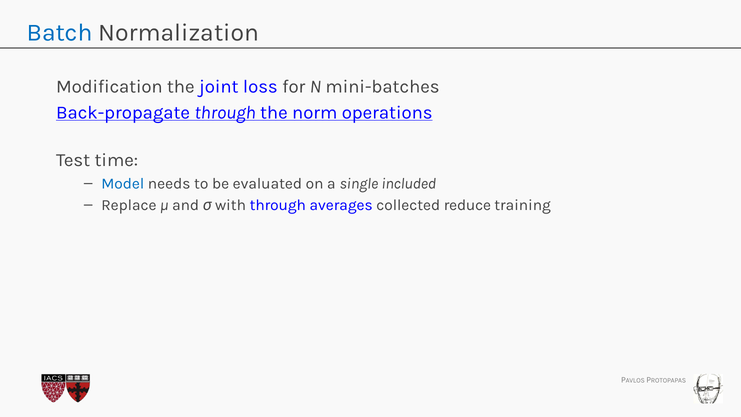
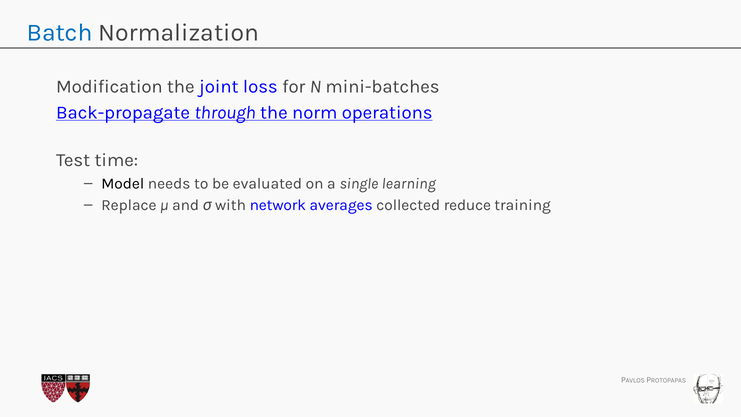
Model colour: blue -> black (123, 183)
included: included -> learning (409, 183)
with through: through -> network (278, 205)
